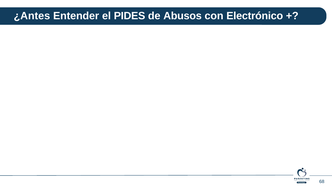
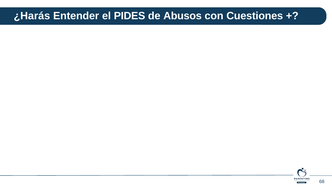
¿Antes: ¿Antes -> ¿Harás (32, 16)
Electrónico: Electrónico -> Cuestiones (255, 16)
